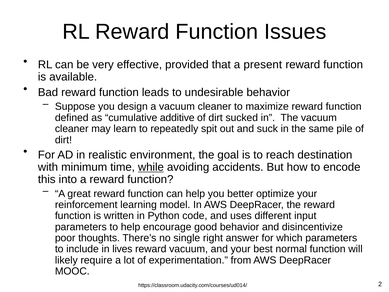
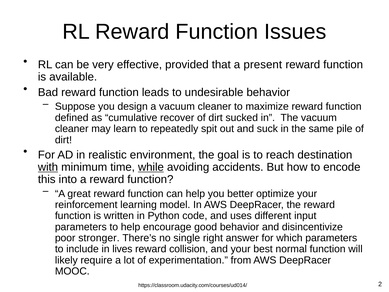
additive: additive -> recover (177, 118)
with underline: none -> present (48, 167)
thoughts: thoughts -> stronger (99, 238)
reward vacuum: vacuum -> collision (189, 249)
